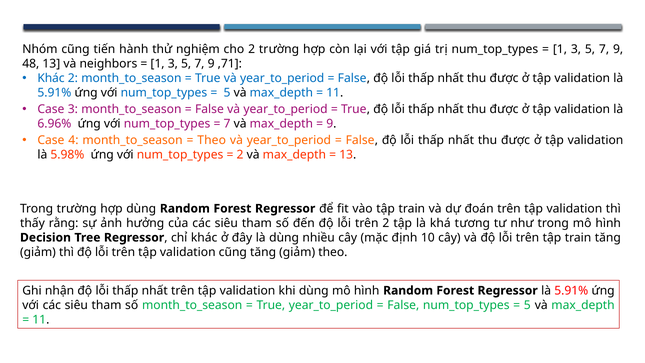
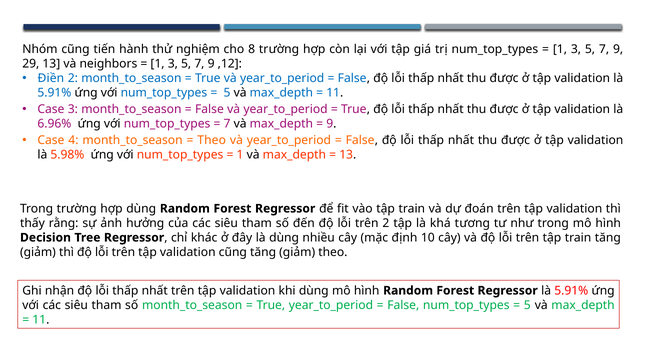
cho 2: 2 -> 8 (252, 49)
48: 48 -> 29 (31, 64)
,71: ,71 -> ,12 (230, 64)
Khác: Khác -> Điền (51, 78)
2: 2 -> 1 (240, 155)
